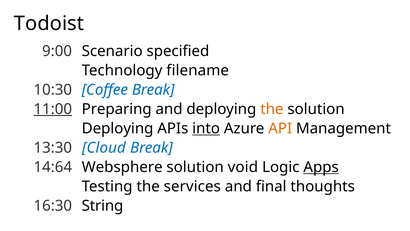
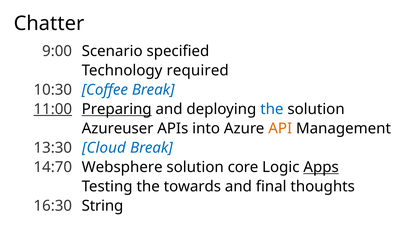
Todoist: Todoist -> Chatter (49, 23)
filename: filename -> required (198, 70)
Preparing underline: none -> present (117, 109)
the colour: orange -> blue (272, 109)
Deploying: Deploying -> Azureuser (118, 128)
into underline: present -> none (206, 128)
14:64: 14:64 -> 14:70 (53, 167)
void: void -> core (243, 167)
services: services -> towards (192, 186)
